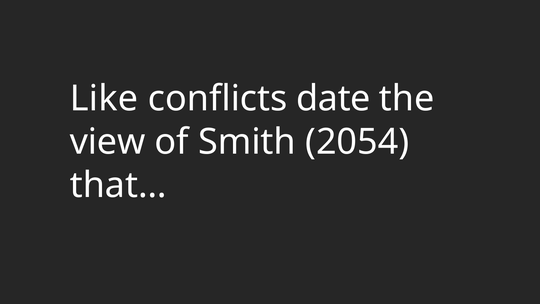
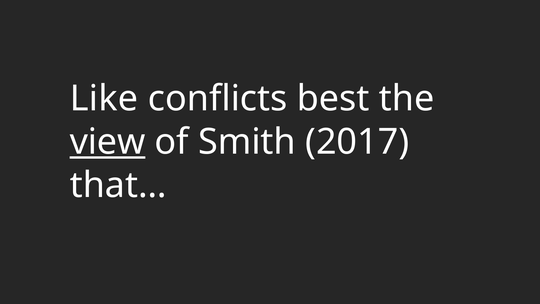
date: date -> best (333, 99)
view underline: none -> present (108, 142)
2054: 2054 -> 2017 (357, 142)
